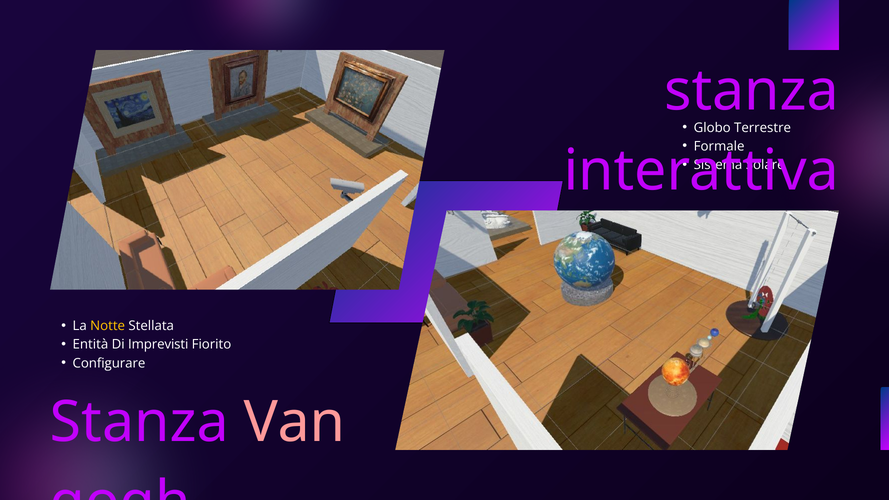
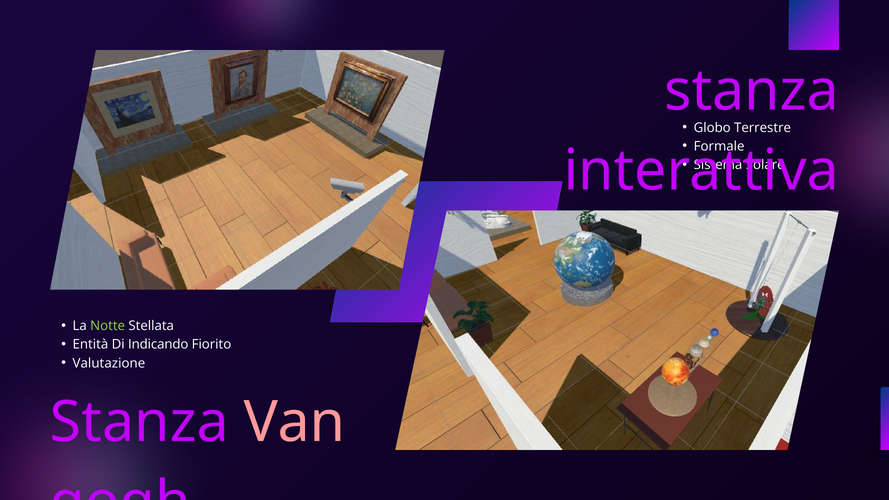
Notte colour: yellow -> light green (108, 326)
Imprevisti: Imprevisti -> Indicando (158, 345)
Configurare: Configurare -> Valutazione (109, 363)
